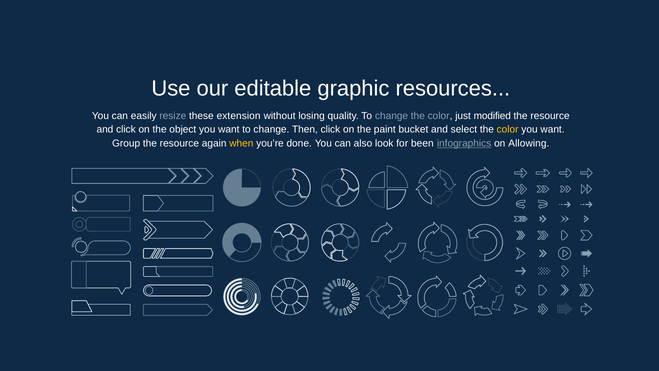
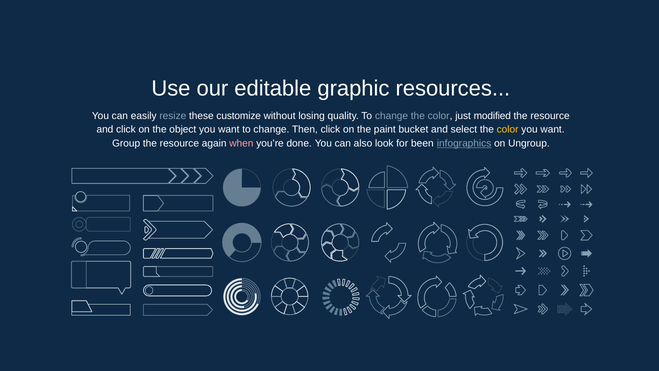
extension: extension -> customize (239, 116)
when colour: yellow -> pink (241, 143)
Allowing: Allowing -> Ungroup (529, 143)
